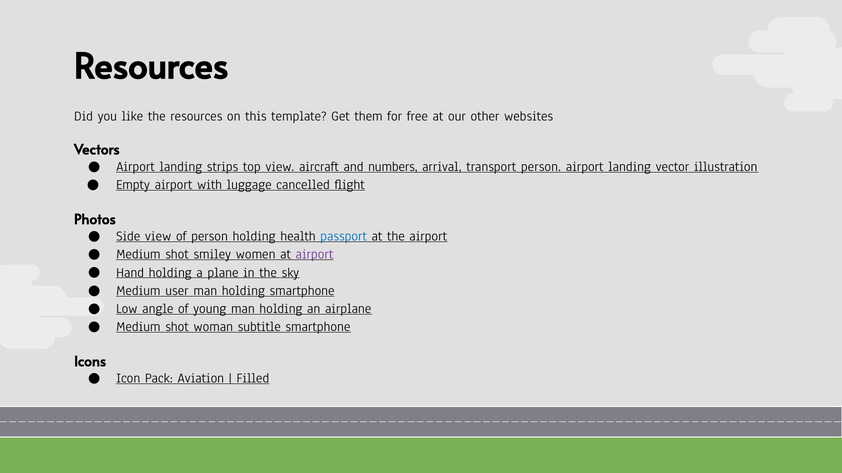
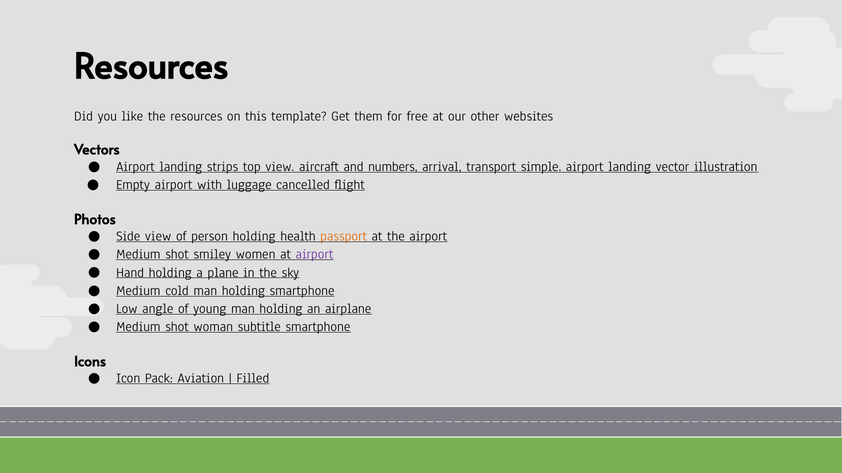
transport person: person -> simple (541, 167)
passport colour: blue -> orange (344, 237)
user: user -> cold (177, 291)
